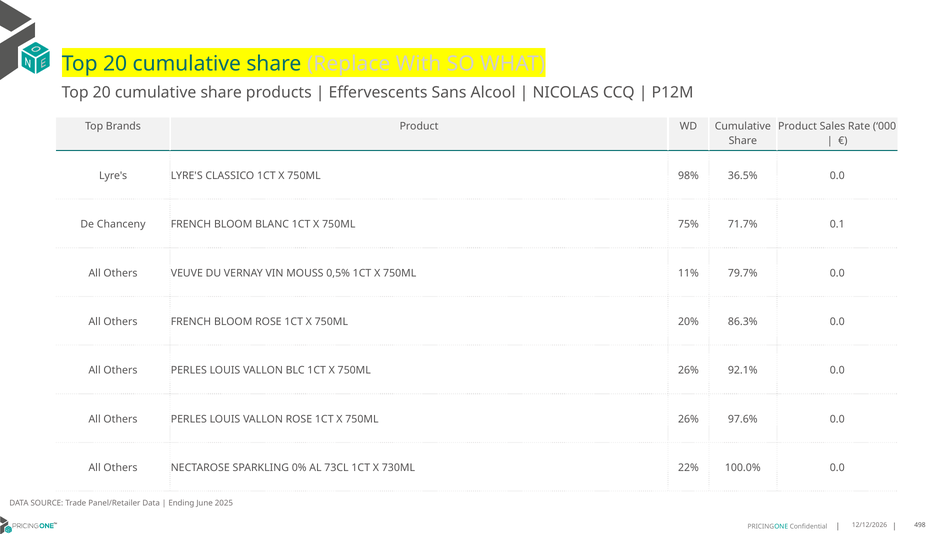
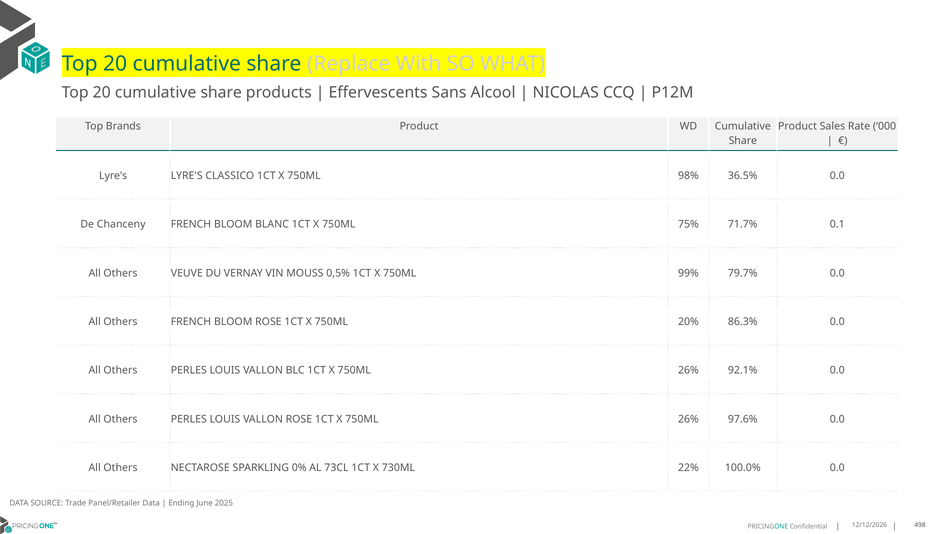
11%: 11% -> 99% (688, 273)
